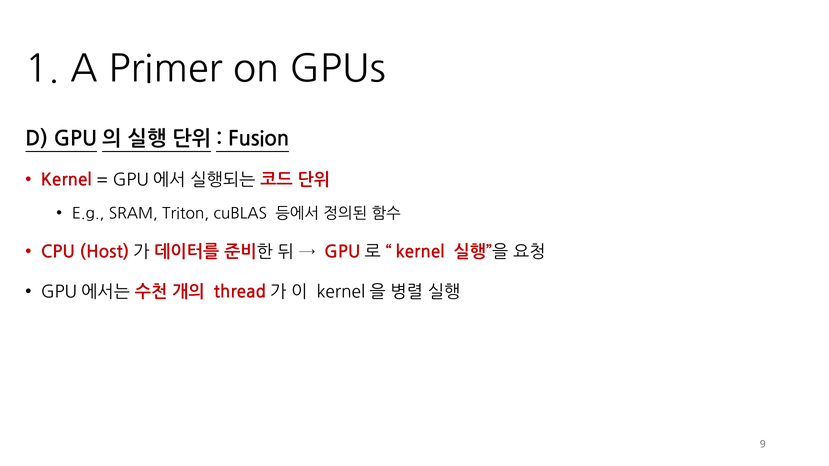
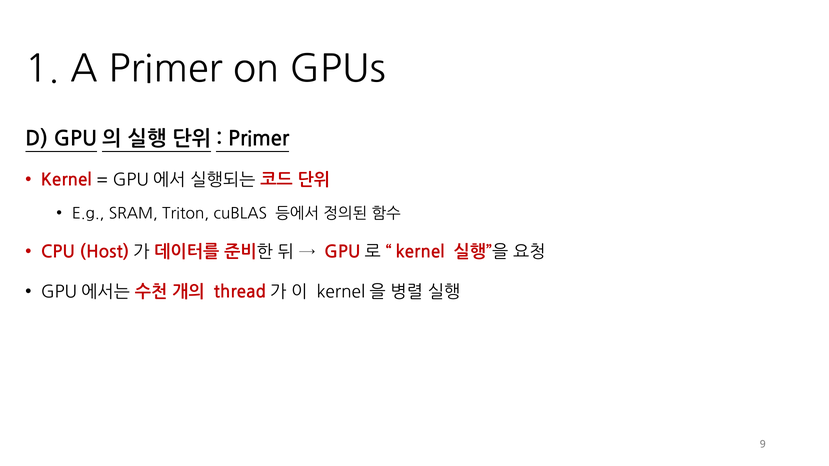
Fusion: Fusion -> Primer (259, 139)
